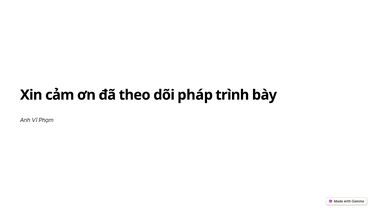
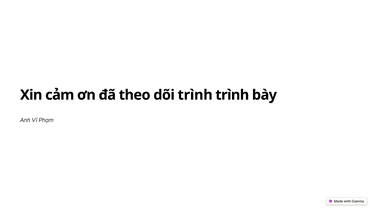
dõi pháp: pháp -> trình (195, 95)
